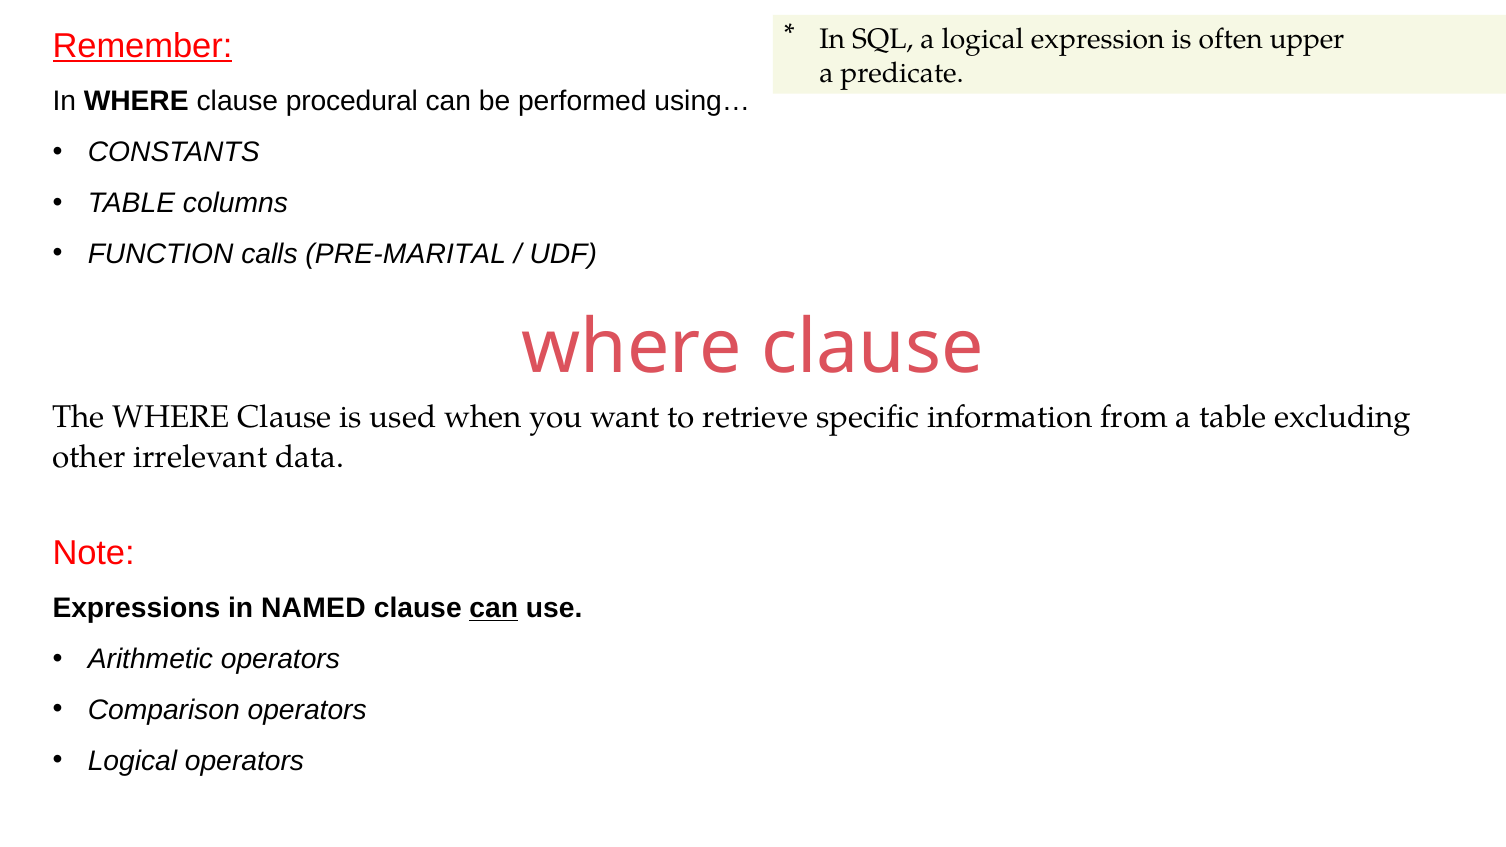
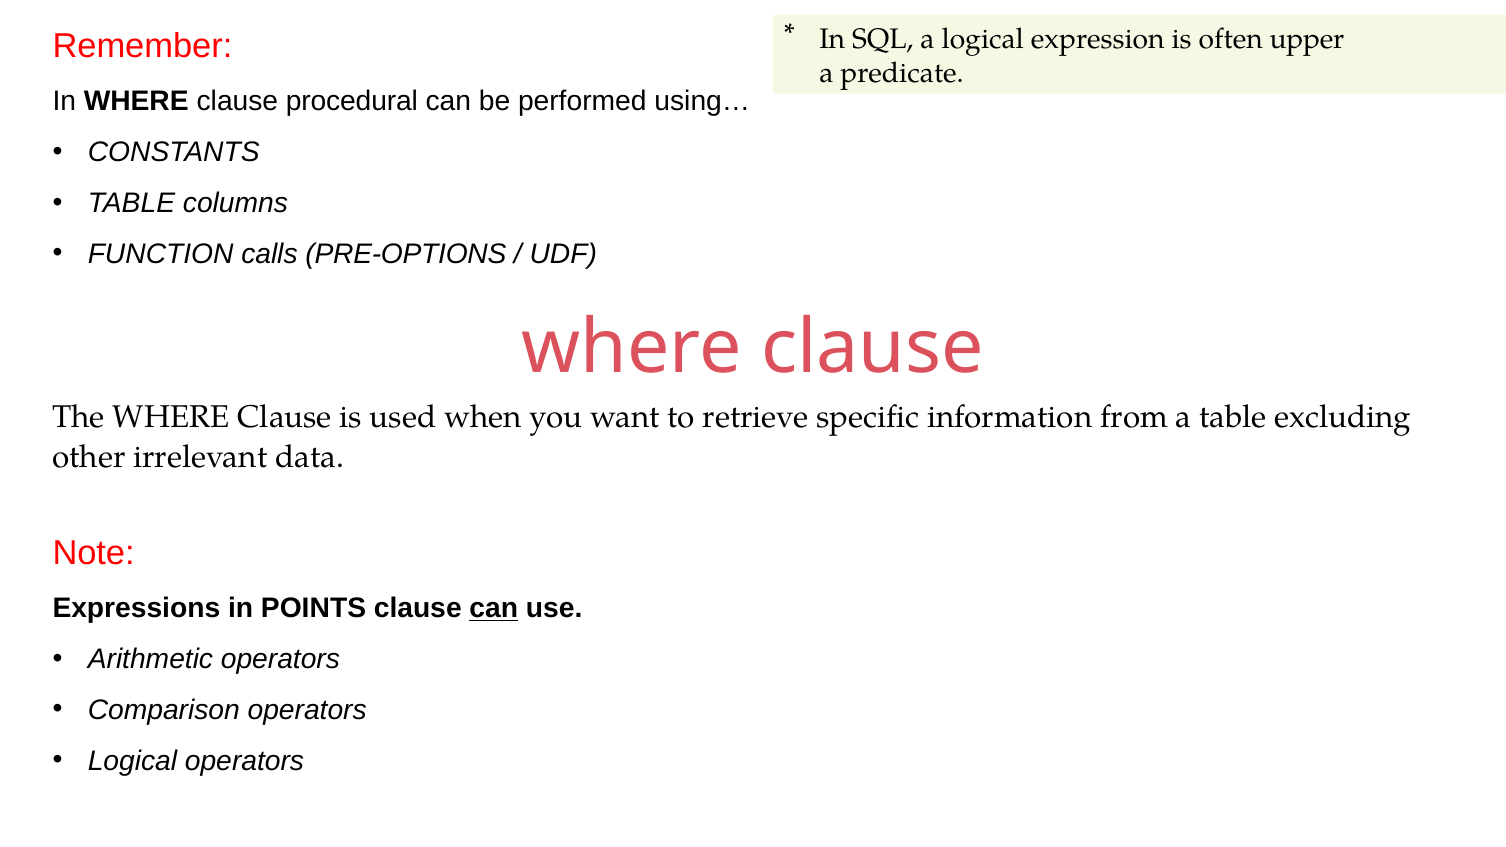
Remember underline: present -> none (142, 46)
PRE-MARITAL: PRE-MARITAL -> PRE-OPTIONS (406, 254)
NAMED: NAMED -> POINTS (313, 609)
